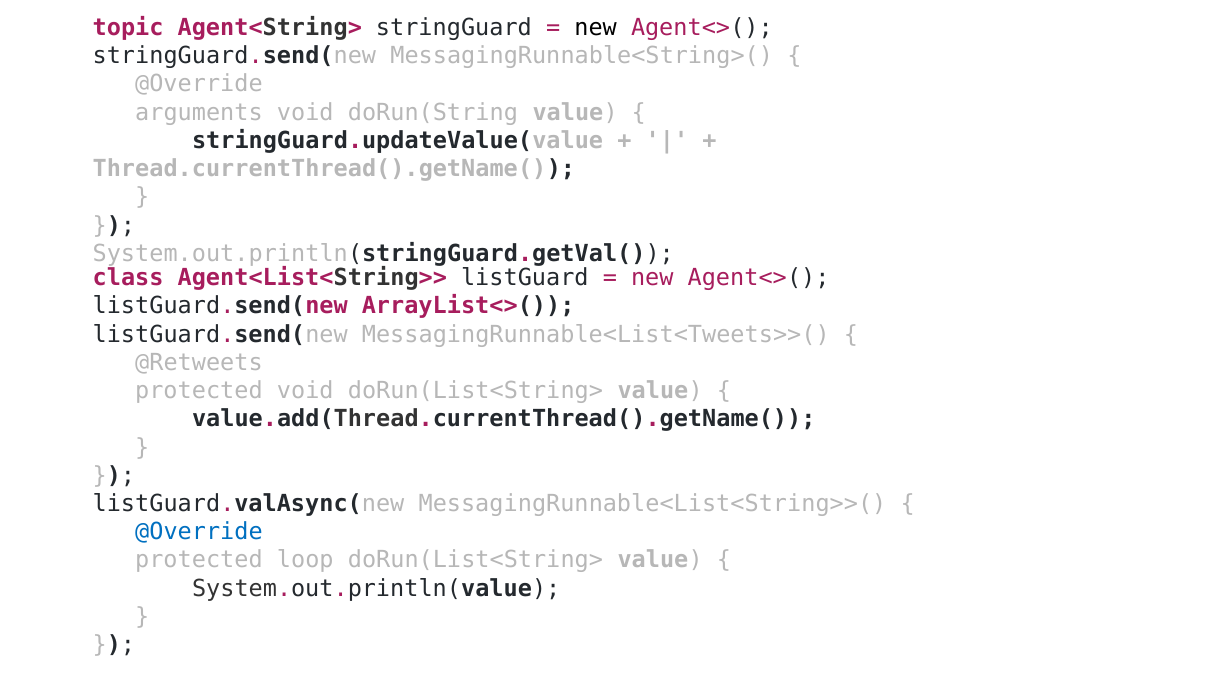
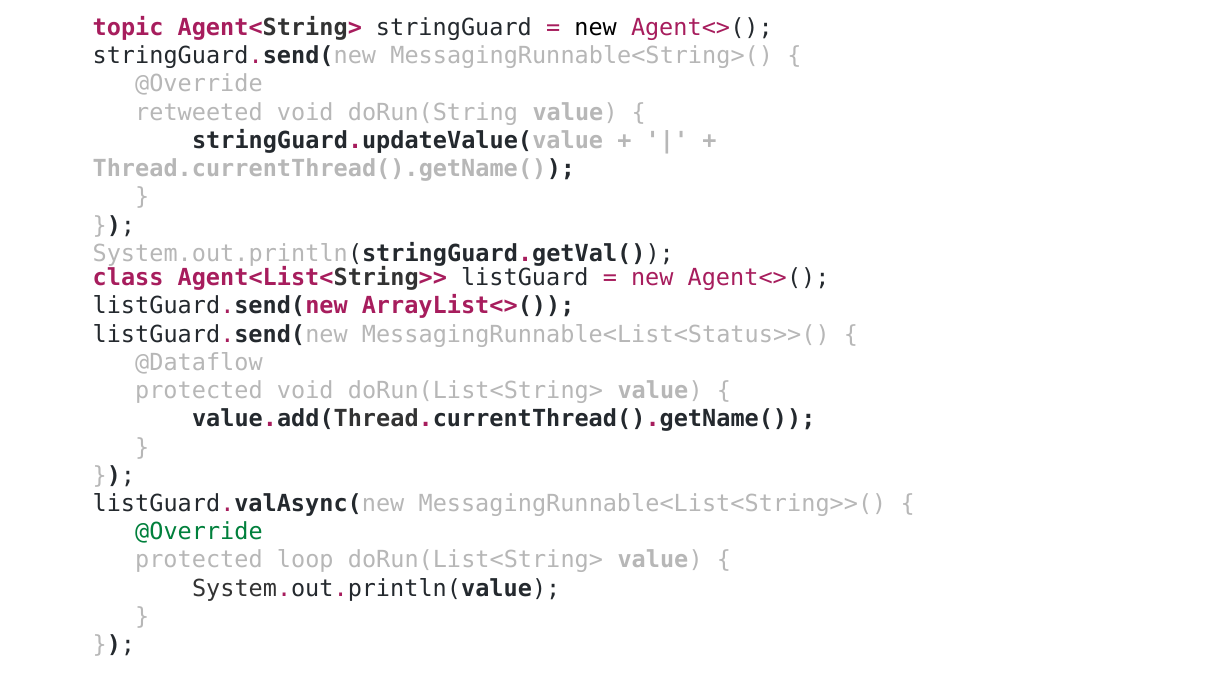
arguments: arguments -> retweeted (199, 112)
MessagingRunnable<List<Tweets>>(: MessagingRunnable<List<Tweets>>( -> MessagingRunnable<List<Status>>( (596, 334)
@Retweets: @Retweets -> @Dataflow (199, 363)
@Override colour: blue -> green (199, 532)
